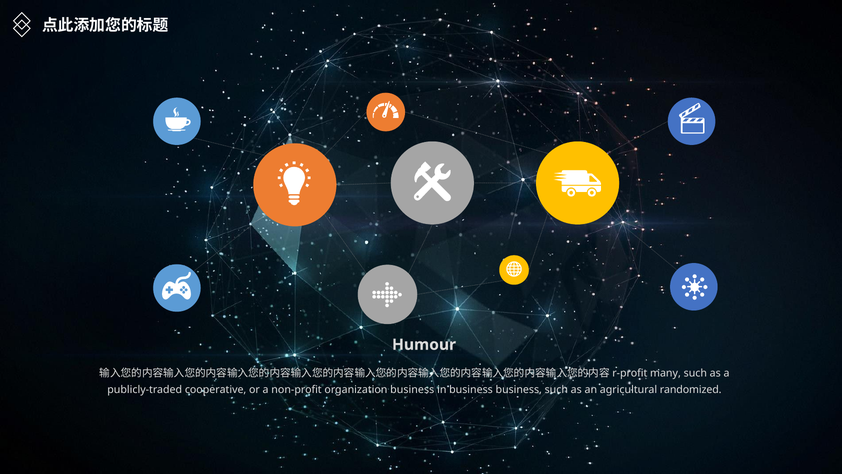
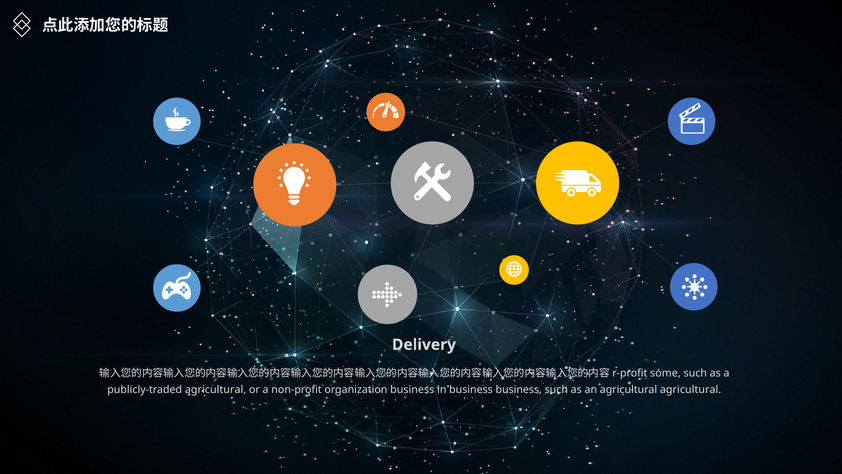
Humour: Humour -> Delivery (424, 344)
many: many -> some (665, 373)
publicly-traded cooperative: cooperative -> agricultural (216, 389)
agricultural randomized: randomized -> agricultural (691, 389)
